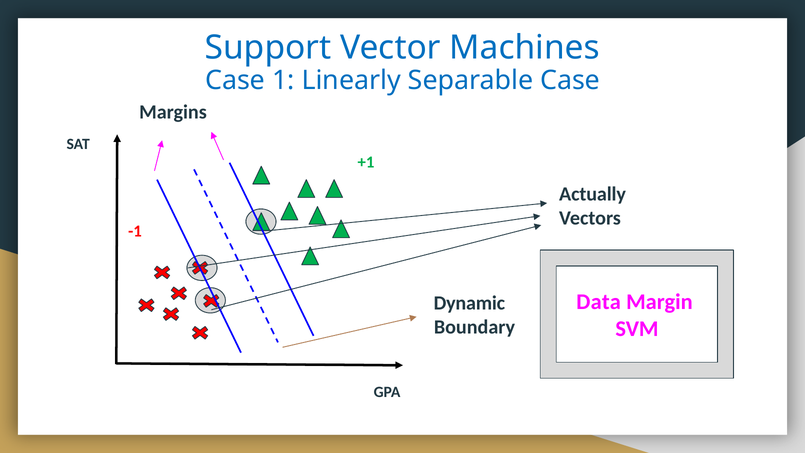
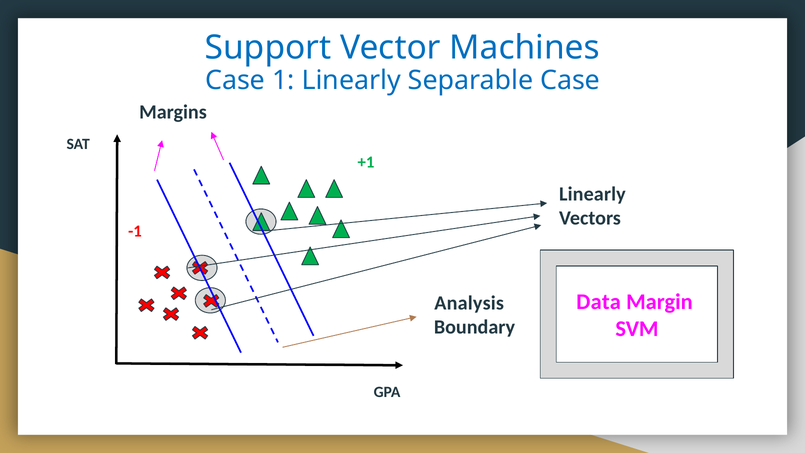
Actually: Actually -> Linearly (592, 194)
Dynamic: Dynamic -> Analysis (469, 303)
